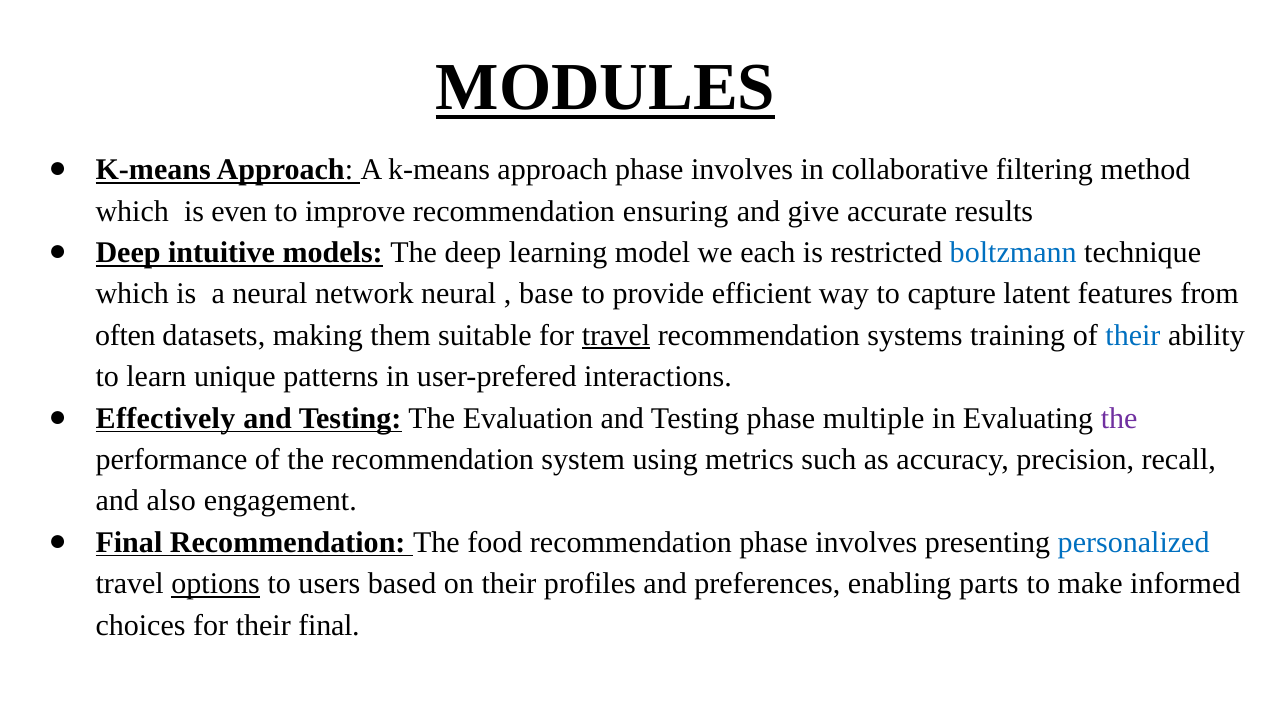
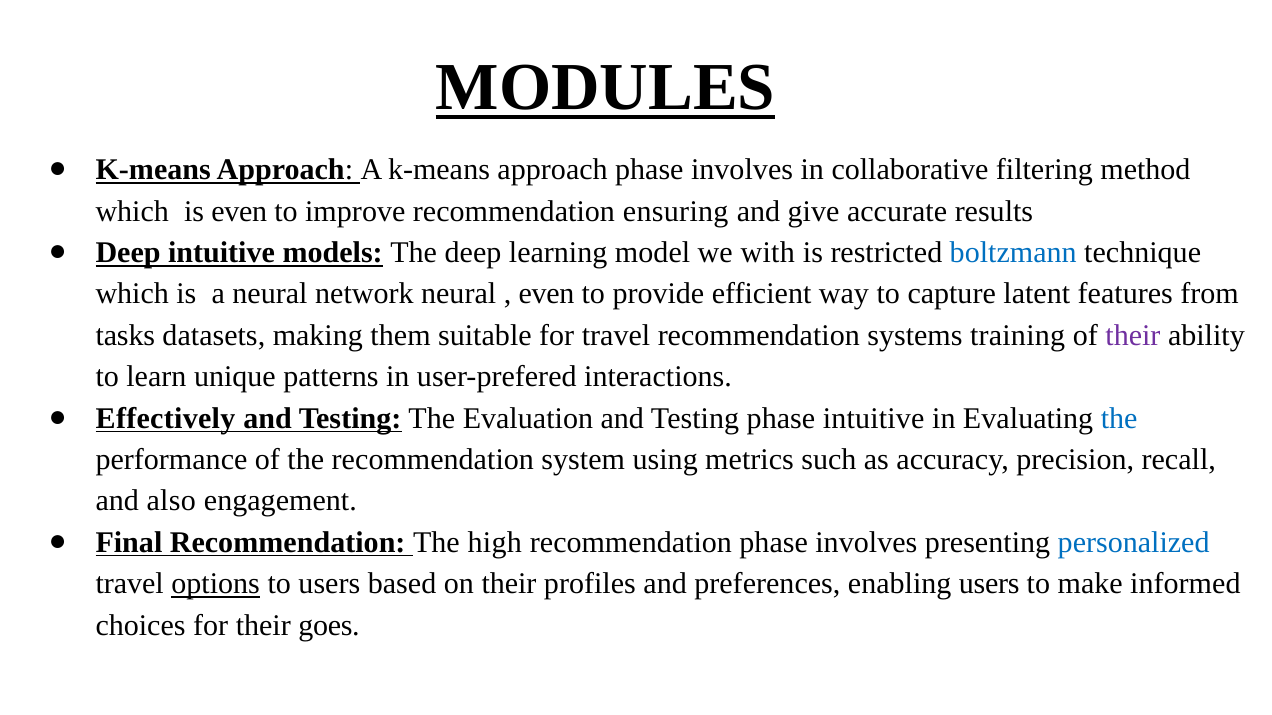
each: each -> with (768, 253)
base: base -> even (547, 294)
often: often -> tasks (125, 336)
travel underline: present -> none (616, 336)
their colour: blue -> purple (1133, 336)
phase multiple: multiple -> intuitive (874, 419)
the colour: purple -> blue (1119, 419)
food: food -> high (495, 543)
enabling parts: parts -> users (989, 584)
their final: final -> goes (329, 626)
